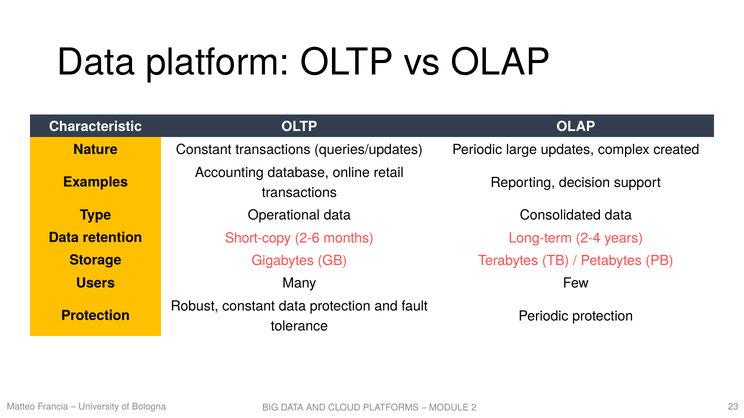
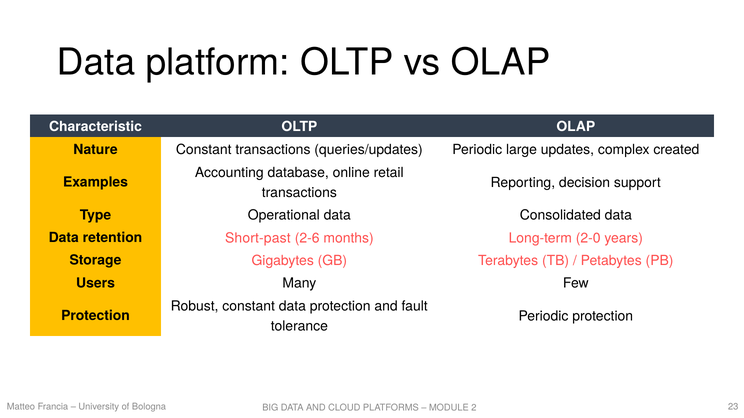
Short-copy: Short-copy -> Short-past (258, 238)
2-4: 2-4 -> 2-0 (588, 238)
